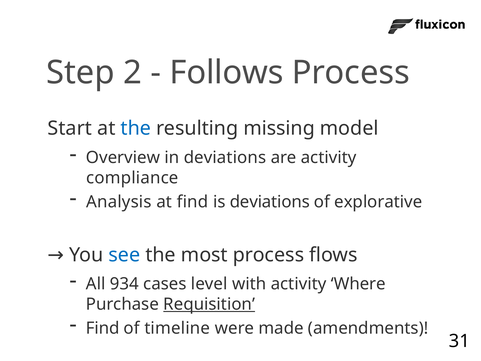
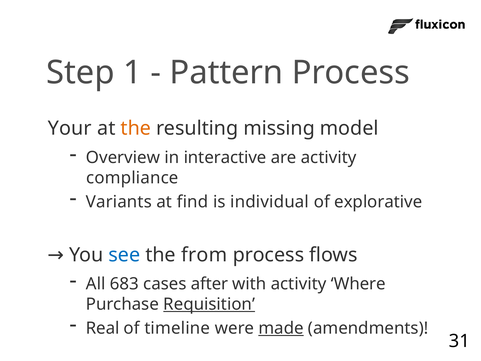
2: 2 -> 1 (133, 73)
Follows: Follows -> Pattern (226, 73)
Start: Start -> Your (70, 128)
the colour: blue -> orange (136, 128)
in deviations: deviations -> interactive (225, 158)
Analysis: Analysis -> Variants (119, 202)
is deviations: deviations -> individual (270, 202)
most: most -> from (204, 255)
934: 934 -> 683 (124, 284)
level: level -> after (209, 284)
Find: Find -> Real (103, 328)
made underline: none -> present (281, 328)
